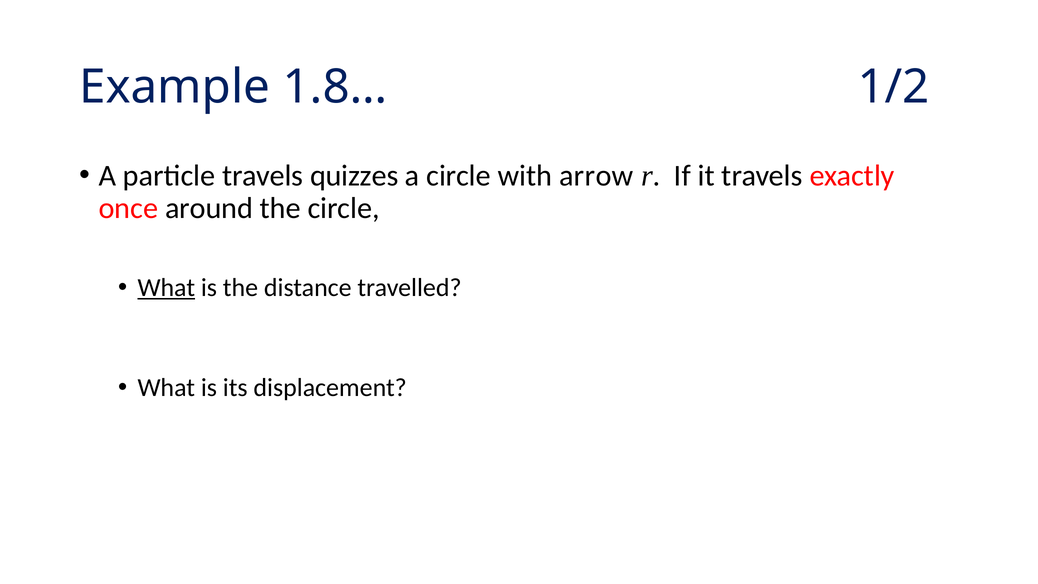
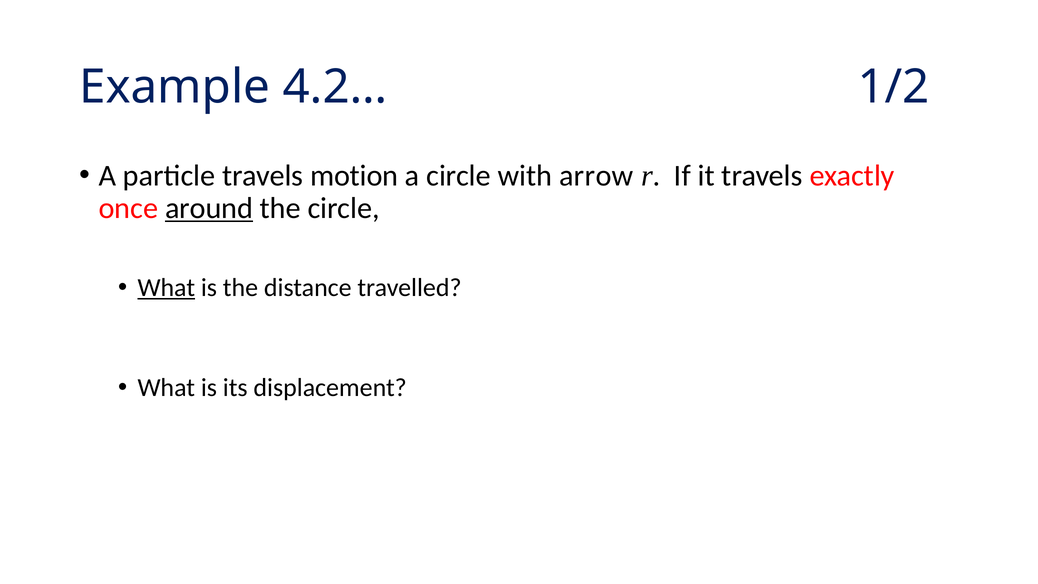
1.8…: 1.8… -> 4.2… (335, 87)
quizzes: quizzes -> motion (354, 175)
around underline: none -> present (209, 208)
